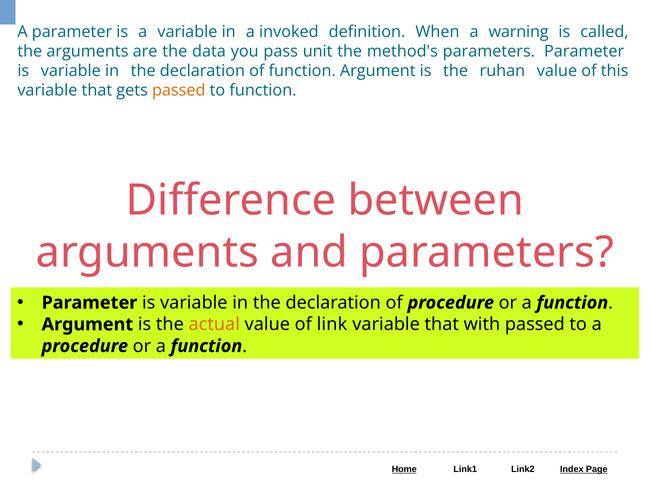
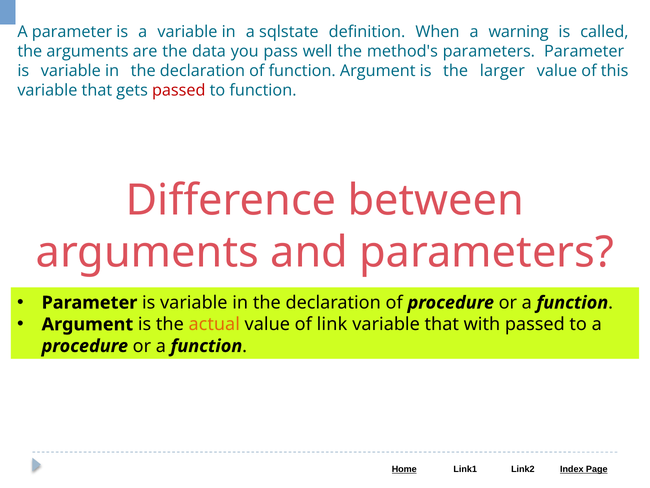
invoked: invoked -> sqlstate (289, 32)
unit: unit -> well (318, 51)
ruhan: ruhan -> larger (502, 71)
passed colour: orange -> red (179, 90)
